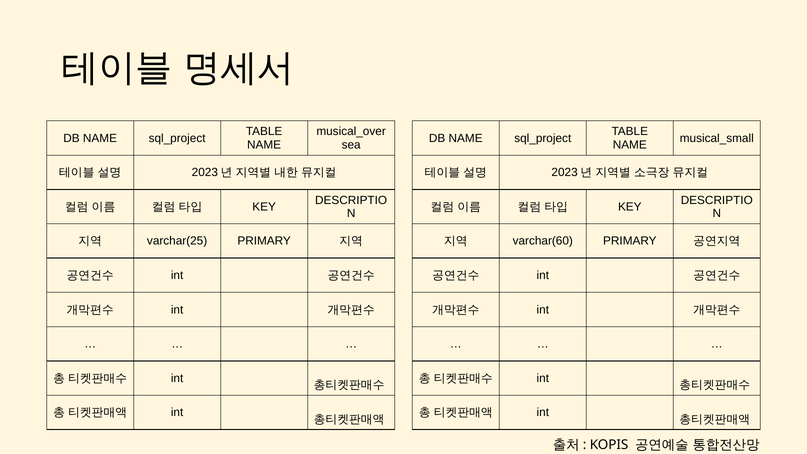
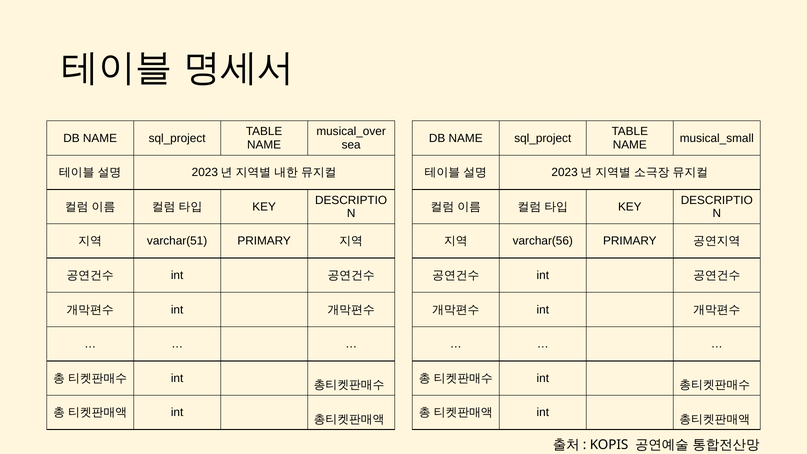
varchar(25: varchar(25 -> varchar(51 (177, 241)
varchar(60: varchar(60 -> varchar(56 (543, 241)
